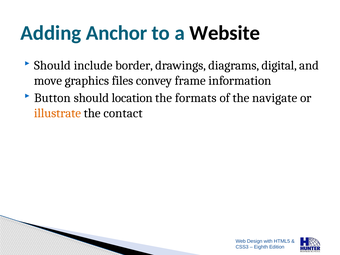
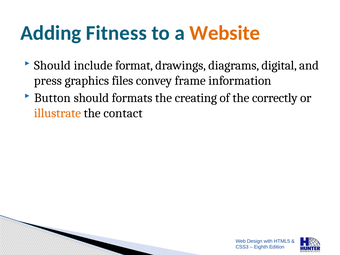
Anchor: Anchor -> Fitness (116, 33)
Website colour: black -> orange (225, 33)
border: border -> format (134, 65)
move: move -> press (48, 81)
location: location -> formats (132, 98)
formats: formats -> creating (196, 98)
navigate: navigate -> correctly (275, 98)
